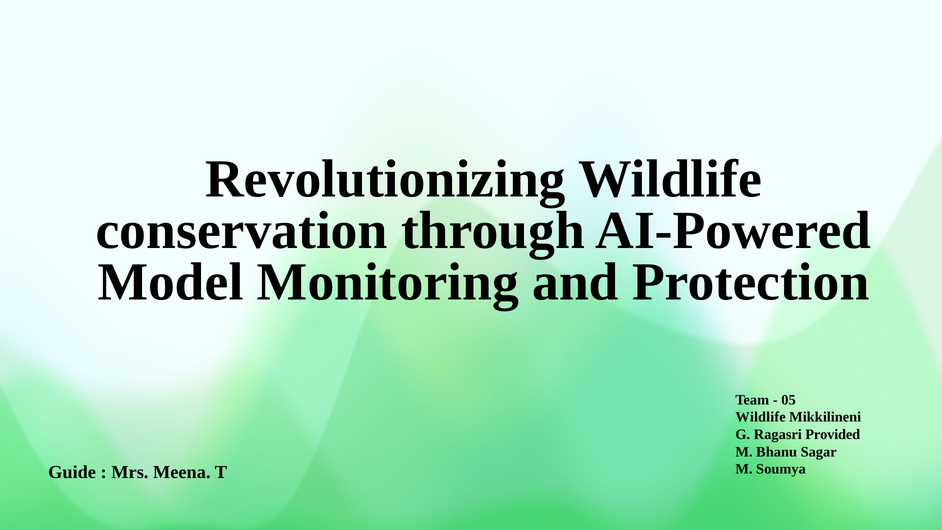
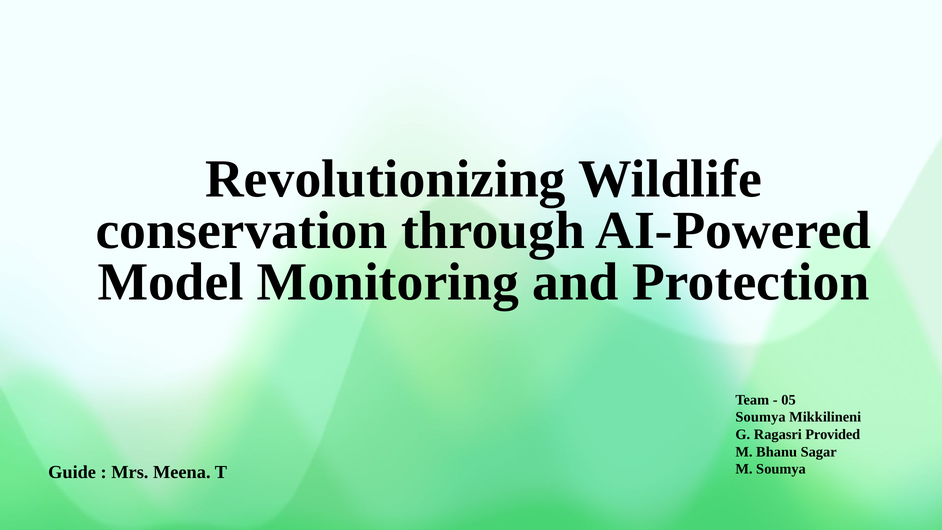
Wildlife: Wildlife -> Soumya (761, 417)
